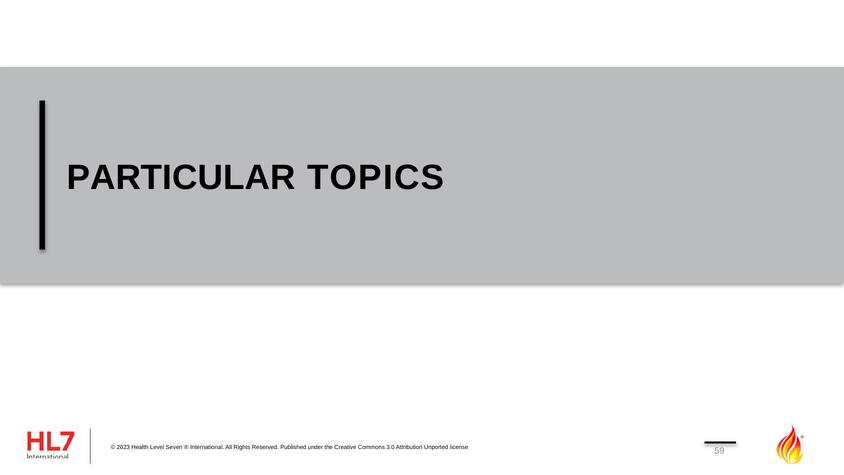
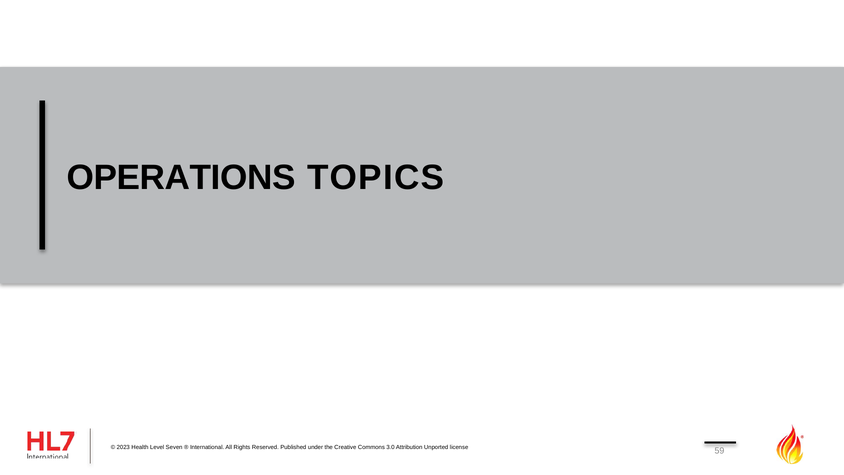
PARTICULAR: PARTICULAR -> OPERATIONS (181, 178)
